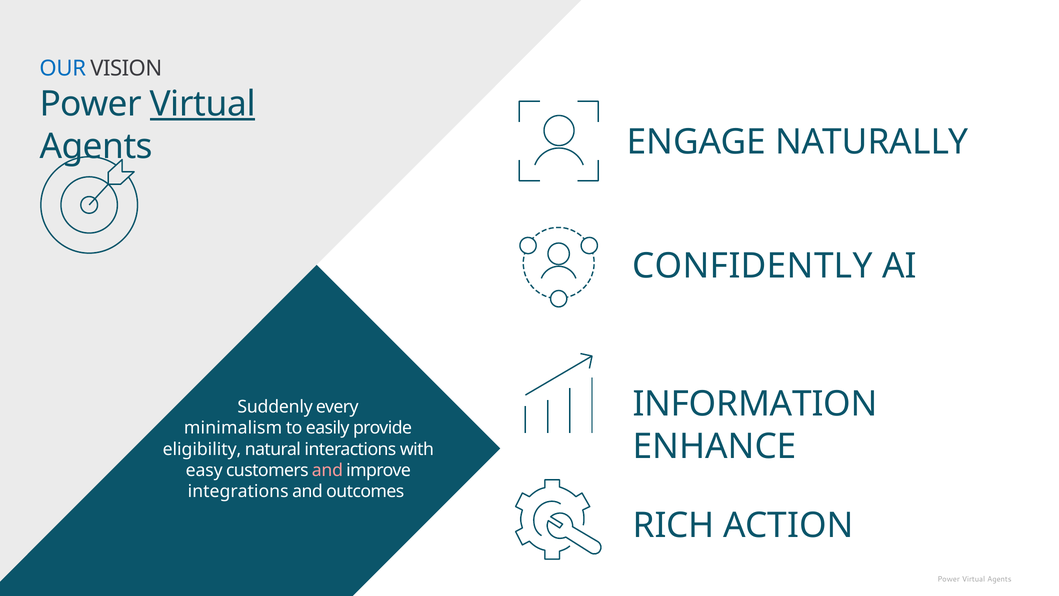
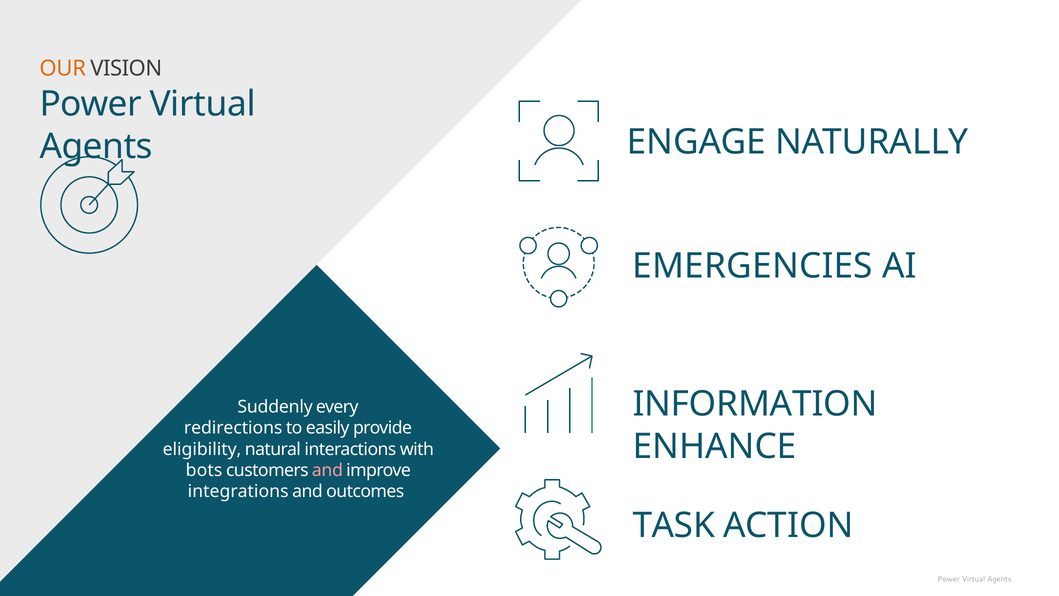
OUR colour: blue -> orange (63, 69)
Virtual underline: present -> none (203, 104)
CONFIDENTLY: CONFIDENTLY -> EMERGENCIES (753, 266)
minimalism: minimalism -> redirections (233, 428)
easy: easy -> bots (204, 470)
RICH: RICH -> TASK (674, 525)
